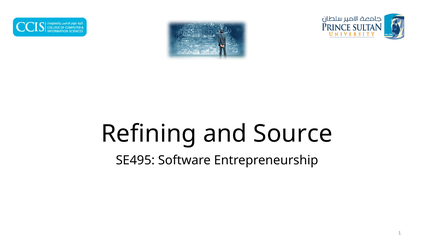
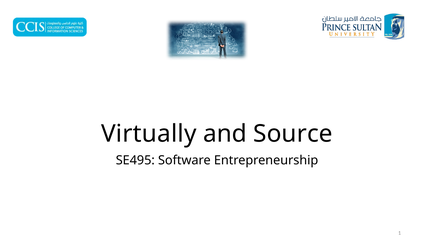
Refining: Refining -> Virtually (149, 134)
